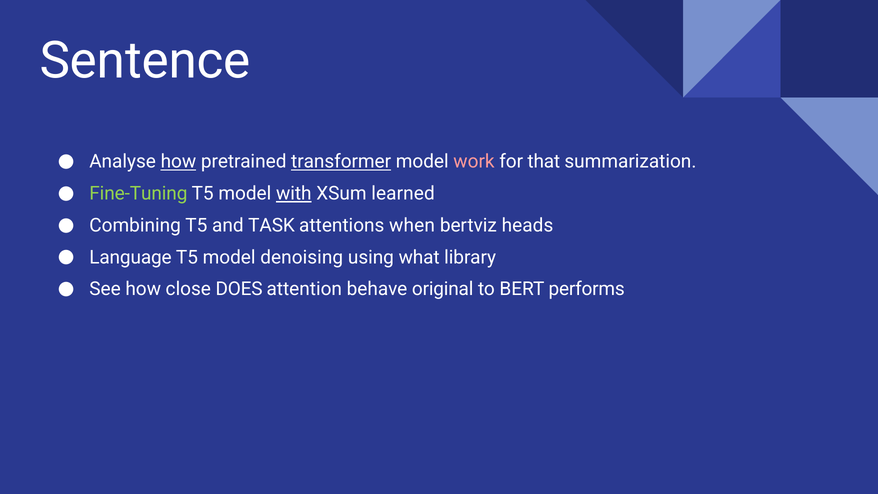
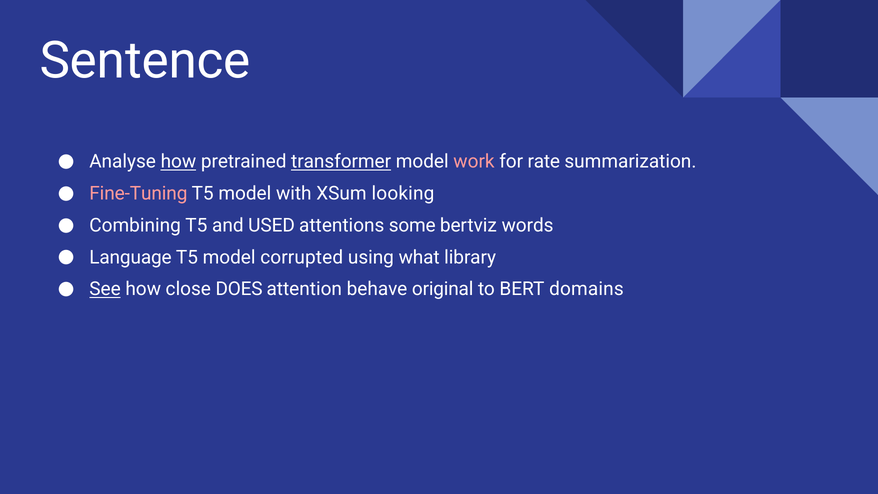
that: that -> rate (544, 162)
Fine-Tuning colour: light green -> pink (138, 193)
with underline: present -> none (294, 193)
learned: learned -> looking (403, 193)
TASK: TASK -> USED (272, 225)
when: when -> some (412, 225)
heads: heads -> words (528, 225)
denoising: denoising -> corrupted (302, 257)
See underline: none -> present (105, 289)
performs: performs -> domains (586, 289)
